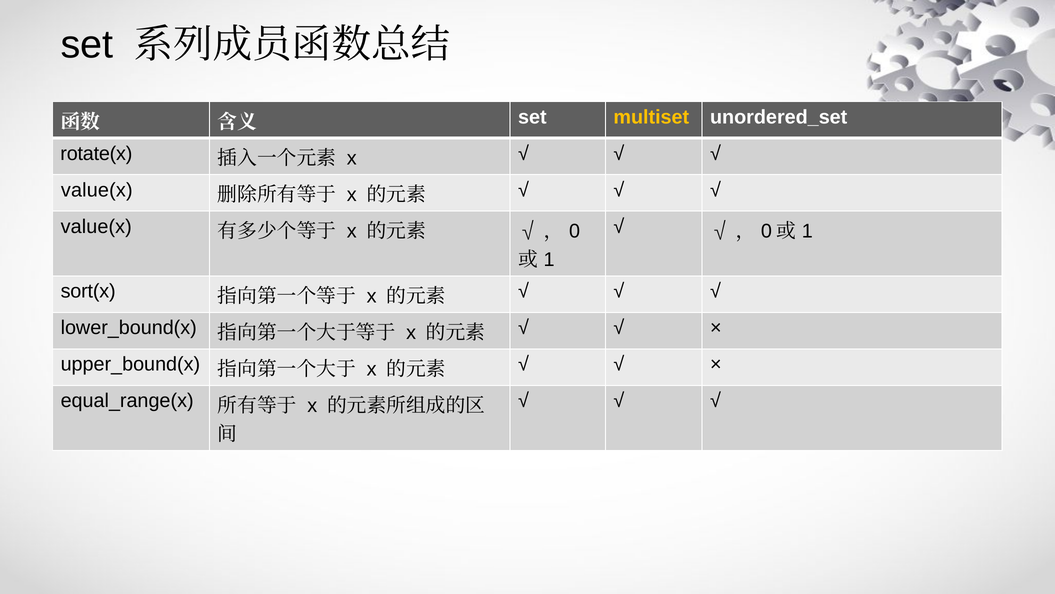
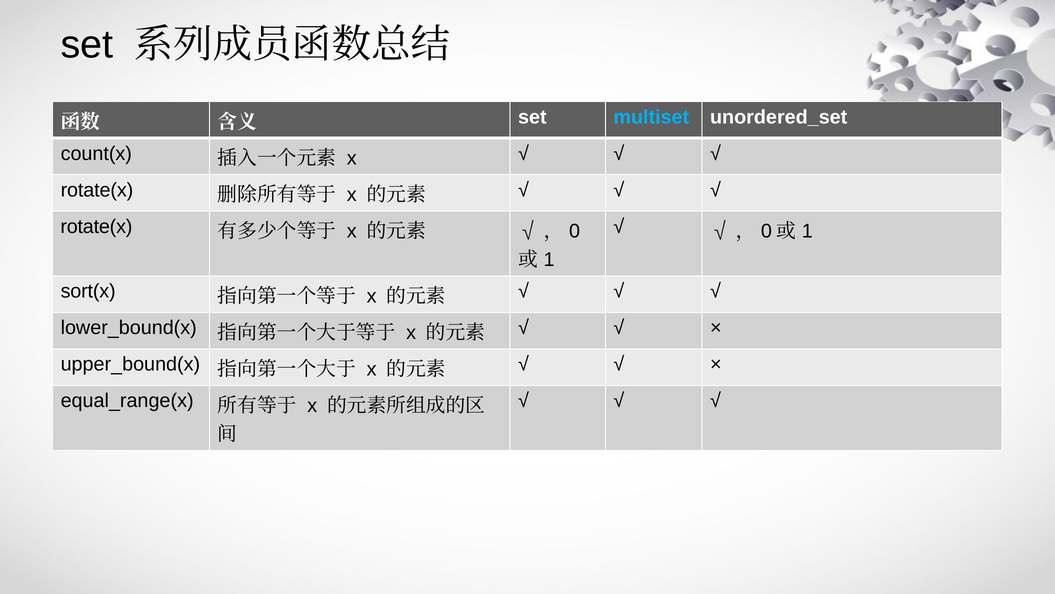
multiset colour: yellow -> light blue (651, 117)
rotate(x: rotate(x -> count(x (96, 153)
value(x: value(x -> rotate(x (97, 190)
value(x: value(x -> rotate(x (96, 226)
